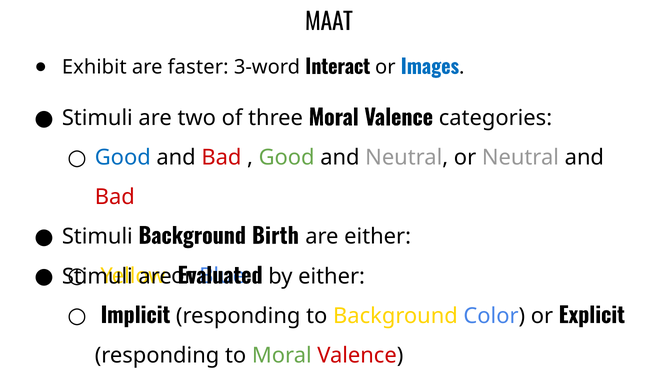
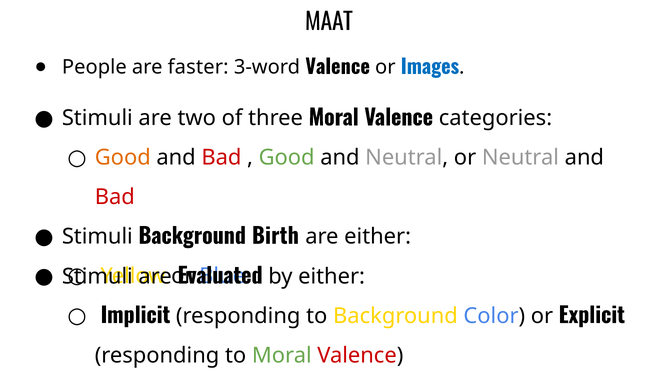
Exhibit: Exhibit -> People (94, 67)
3-word Interact: Interact -> Valence (338, 67)
Good colour: blue -> orange (123, 158)
